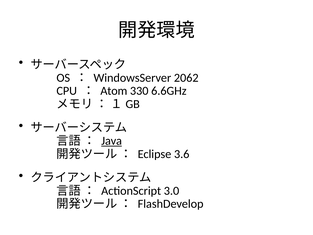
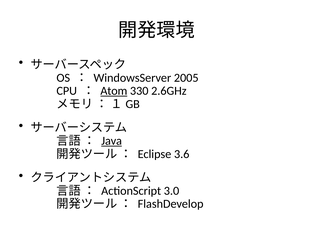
2062: 2062 -> 2005 (186, 78)
Atom underline: none -> present (114, 91)
6.6GHz: 6.6GHz -> 2.6GHz (169, 91)
